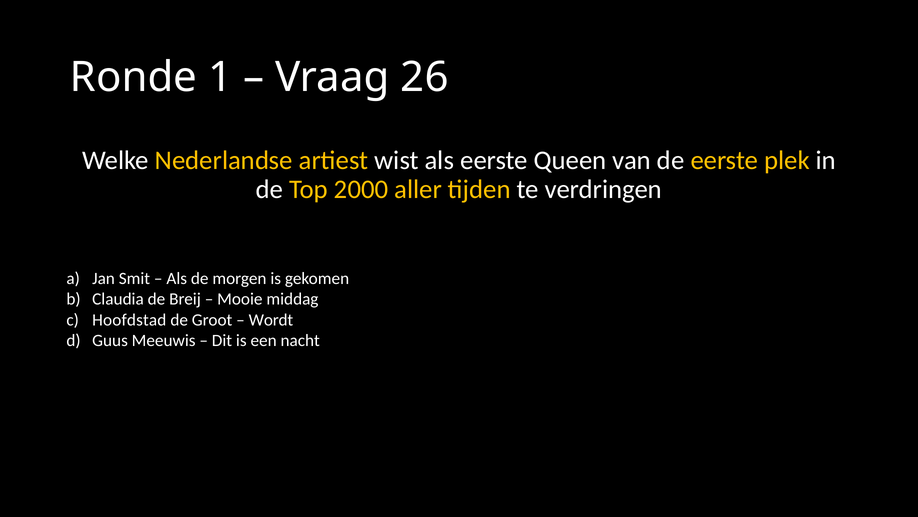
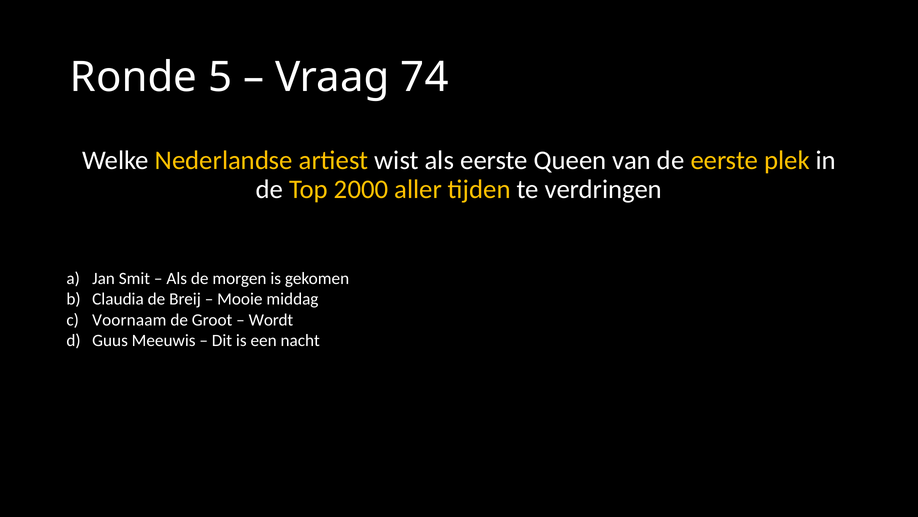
1: 1 -> 5 (220, 77)
26: 26 -> 74 (425, 77)
Hoofdstad: Hoofdstad -> Voornaam (129, 320)
